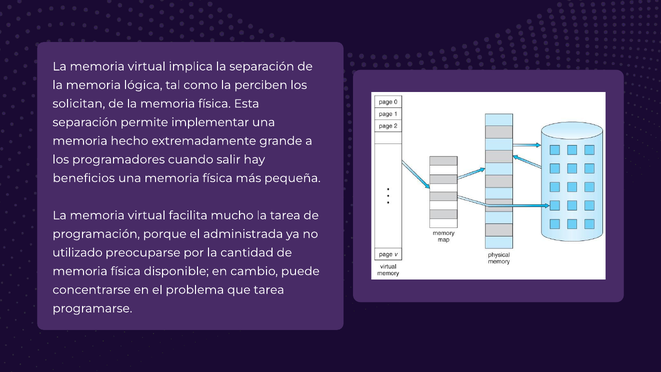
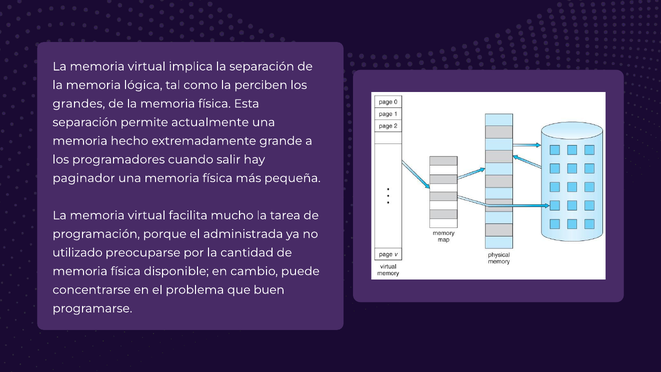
solicitan: solicitan -> grandes (79, 104)
implementar: implementar -> actualmente (210, 122)
beneficios: beneficios -> paginador (84, 178)
que tarea: tarea -> buen (269, 290)
